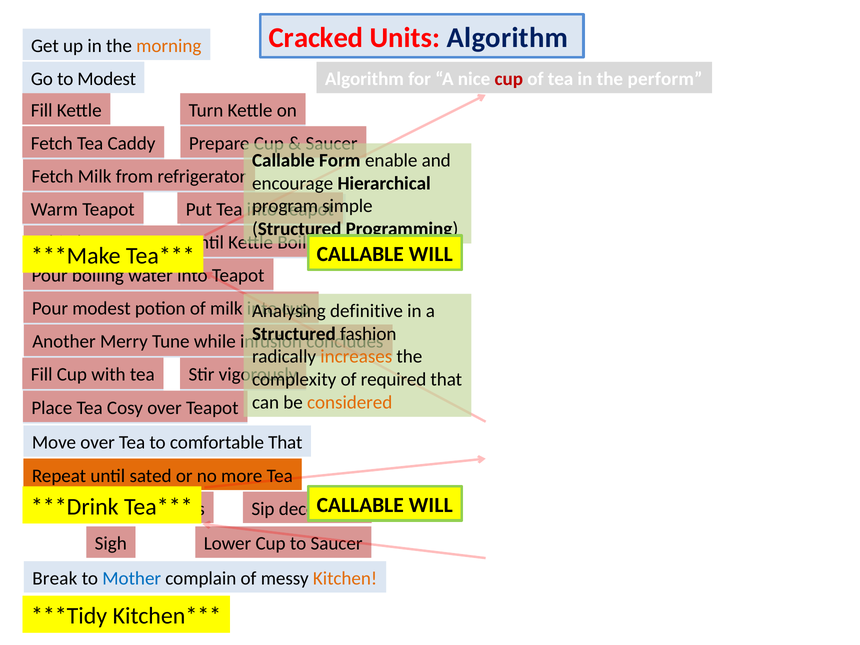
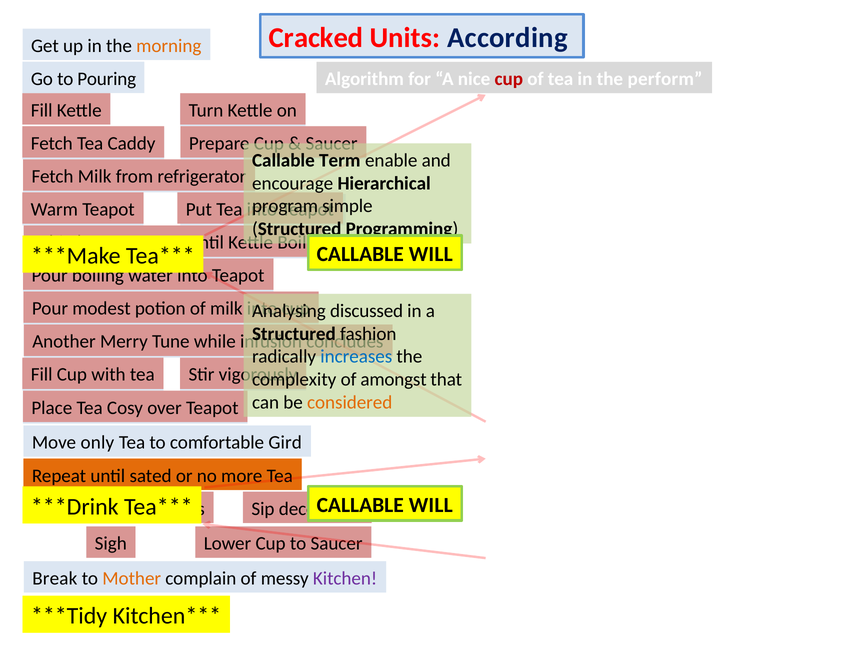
Units Algorithm: Algorithm -> According (507, 38)
to Modest: Modest -> Pouring (107, 79)
Form: Form -> Term (340, 160)
definitive: definitive -> discussed (367, 311)
increases colour: orange -> blue (356, 357)
required: required -> amongst (394, 380)
Move over: over -> only (97, 442)
comfortable That: That -> Gird (285, 442)
Mother colour: blue -> orange (132, 578)
Kitchen colour: orange -> purple (345, 578)
